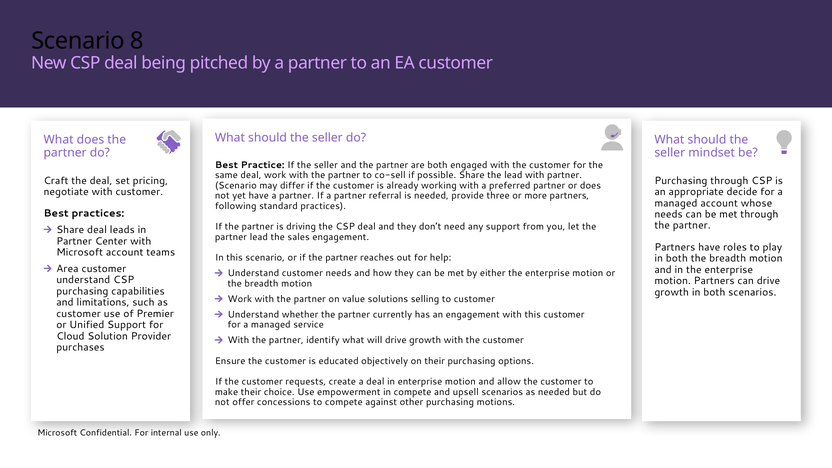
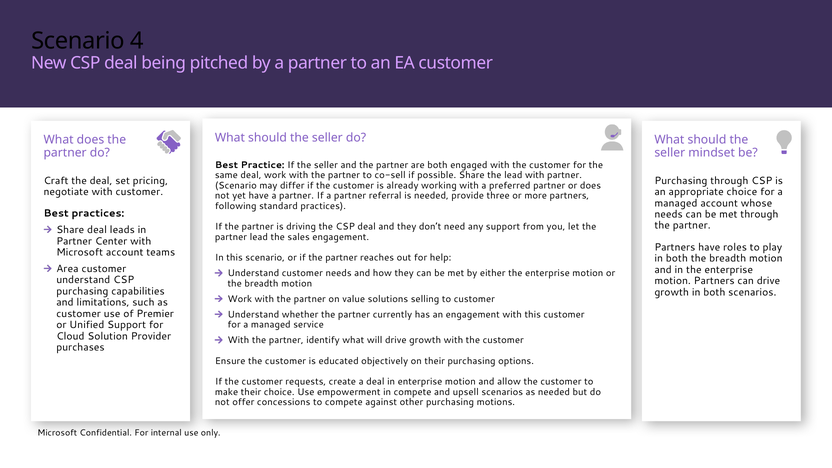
8: 8 -> 4 (137, 41)
appropriate decide: decide -> choice (742, 192)
